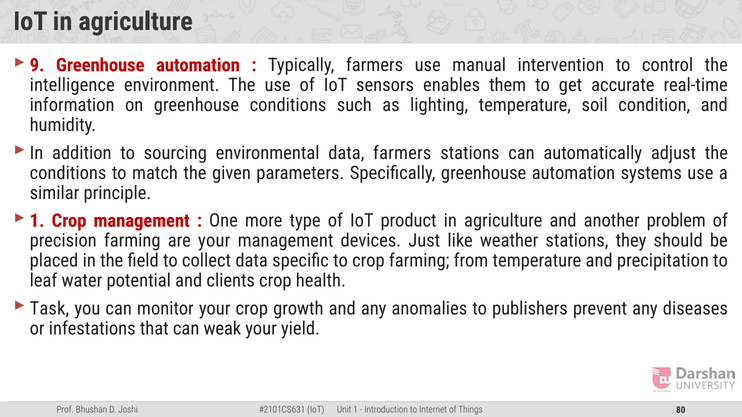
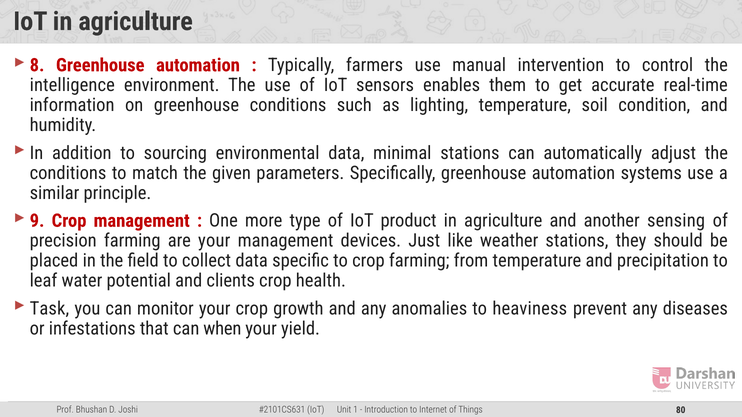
9: 9 -> 8 (37, 65)
data farmers: farmers -> minimal (402, 153)
1: 1 -> 9 (37, 221)
problem: problem -> sensing (676, 221)
publishers: publishers -> heaviness (530, 309)
weak: weak -> when (222, 329)
